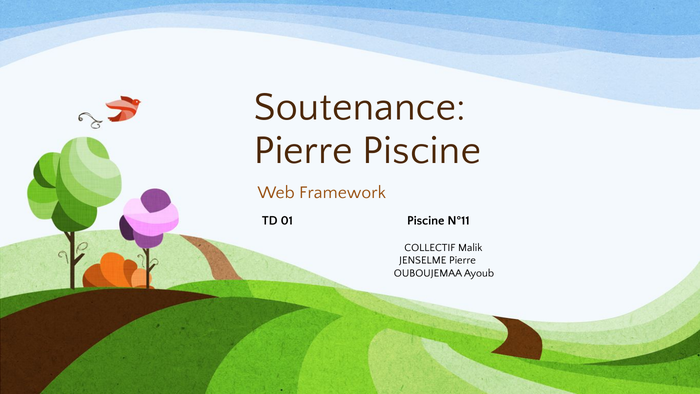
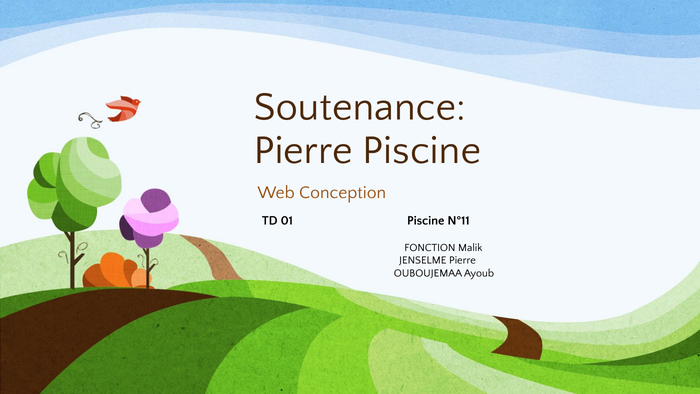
Framework: Framework -> Conception (343, 192)
COLLECTIF: COLLECTIF -> FONCTION (430, 247)
